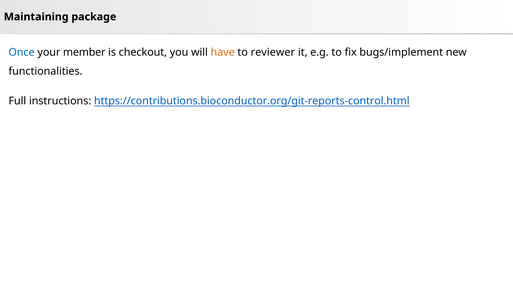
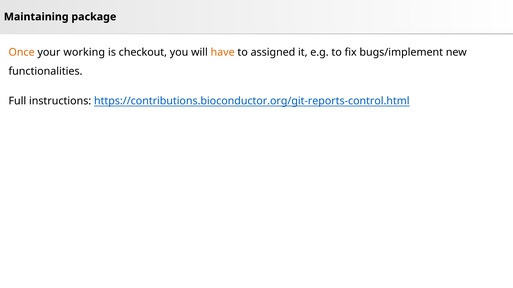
Once colour: blue -> orange (22, 52)
member: member -> working (84, 52)
reviewer: reviewer -> assigned (273, 52)
